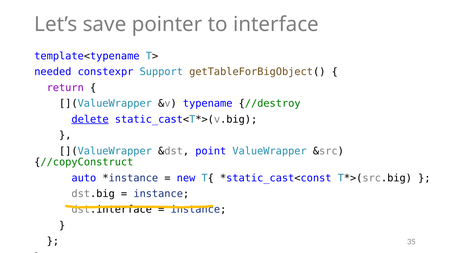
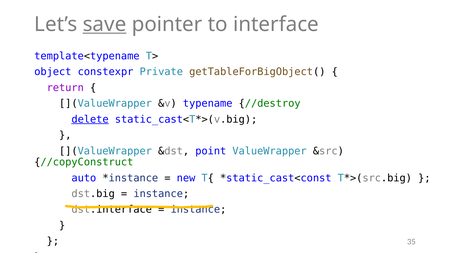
save underline: none -> present (105, 24)
needed: needed -> object (53, 72)
Support: Support -> Private (161, 72)
